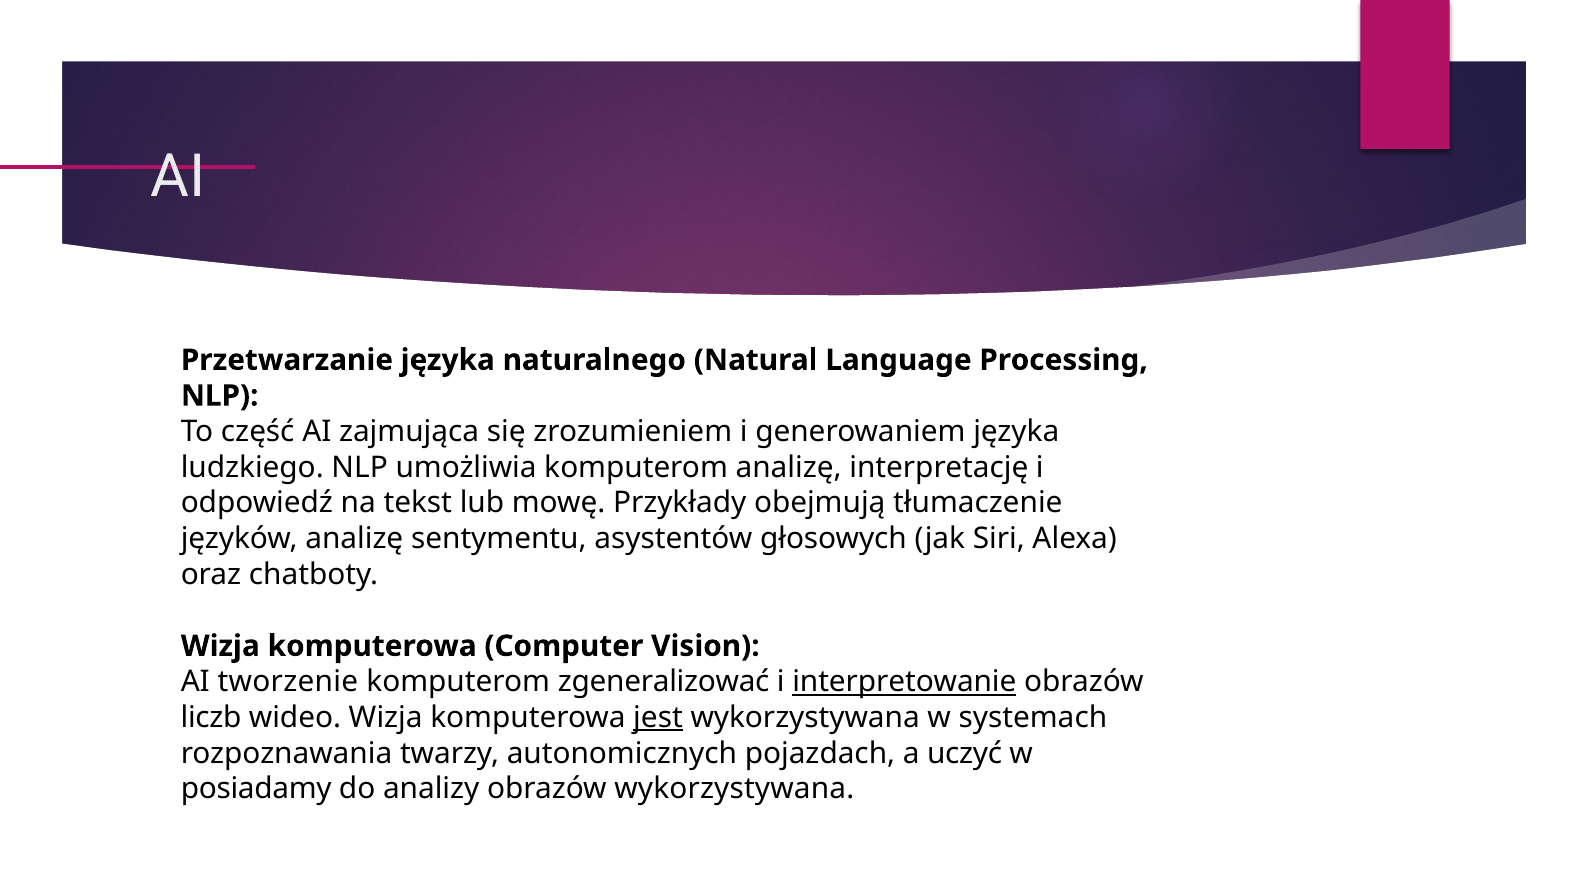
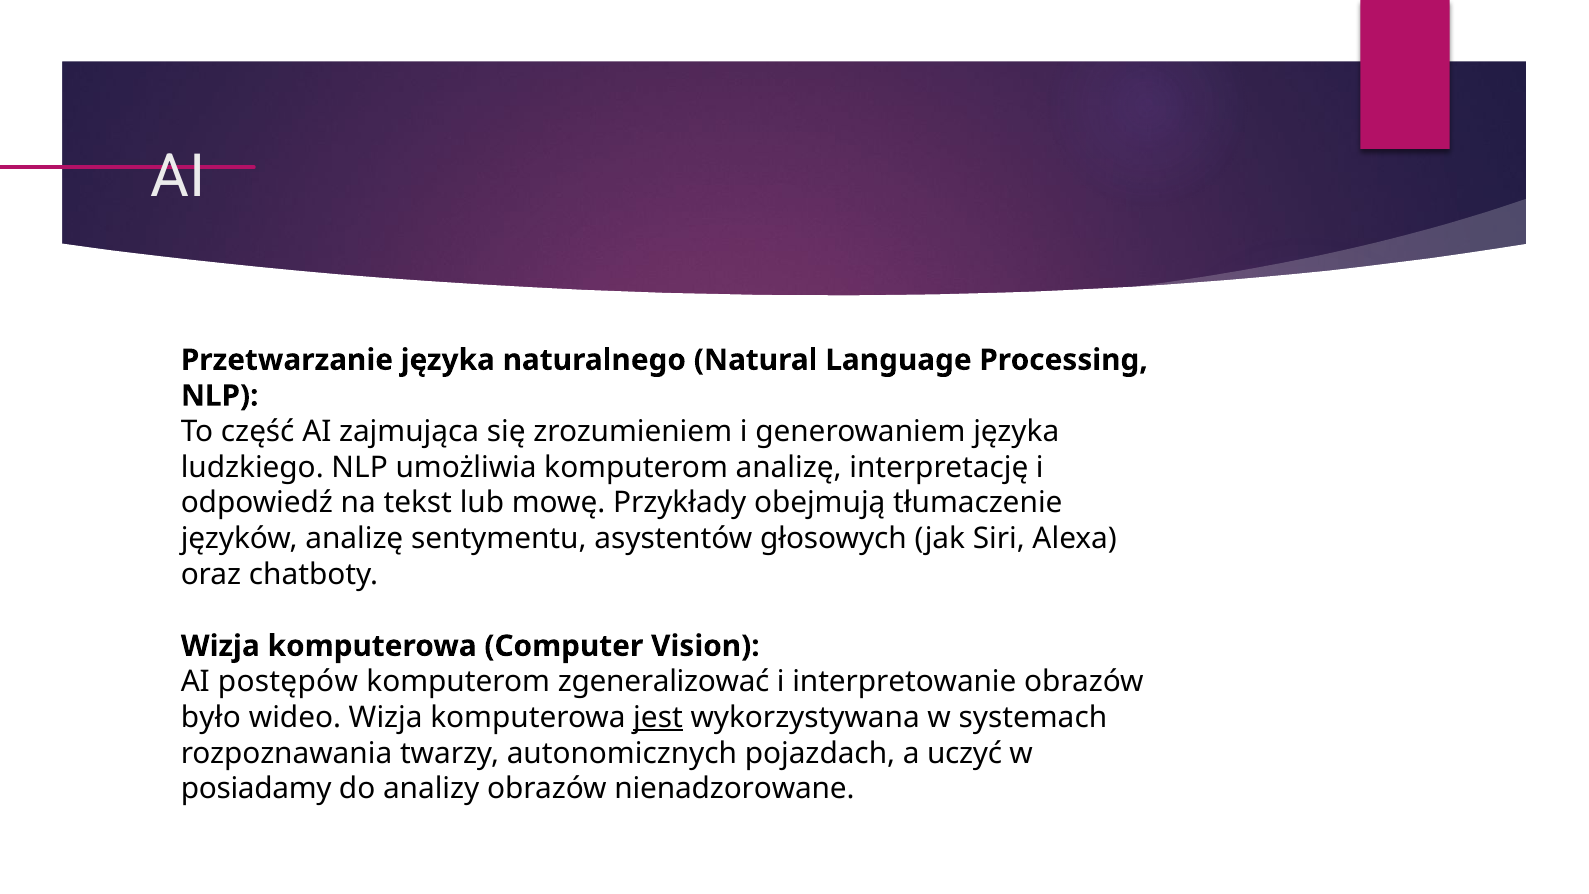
tworzenie: tworzenie -> postępów (288, 682)
interpretowanie underline: present -> none (904, 682)
liczb: liczb -> było (211, 717)
obrazów wykorzystywana: wykorzystywana -> nienadzorowane (734, 789)
